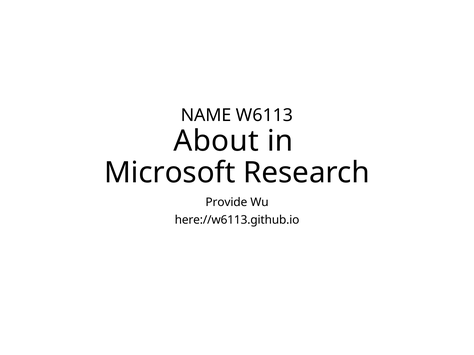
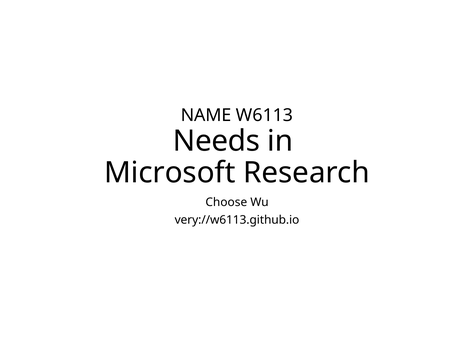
About: About -> Needs (216, 141)
Provide: Provide -> Choose (226, 202)
here://w6113.github.io: here://w6113.github.io -> very://w6113.github.io (237, 220)
